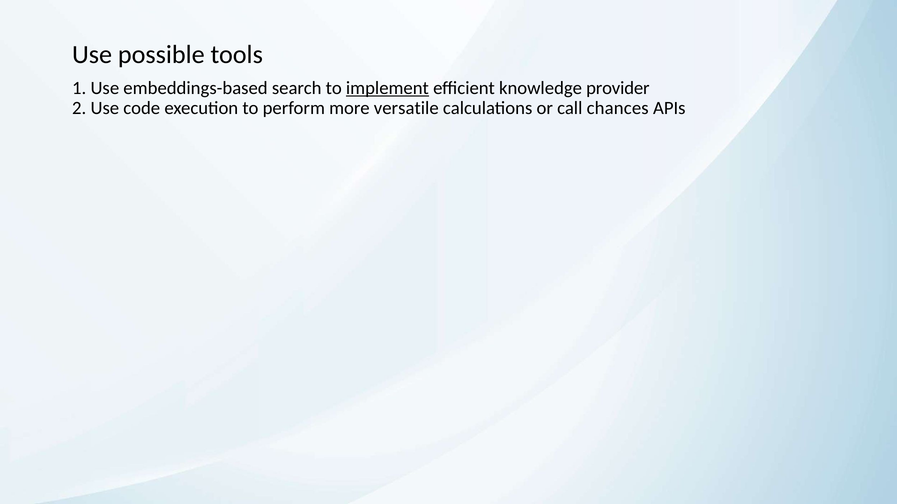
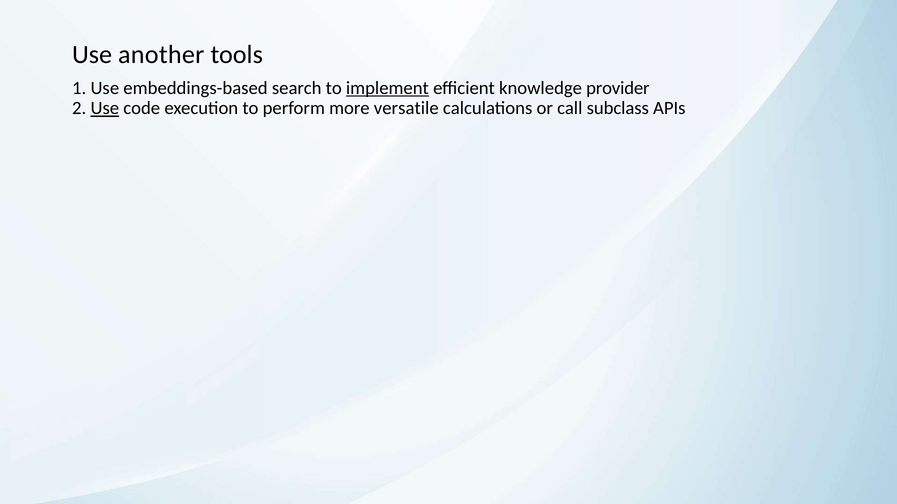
possible: possible -> another (161, 54)
Use underline: none -> present (105, 108)
chances: chances -> subclass (618, 108)
